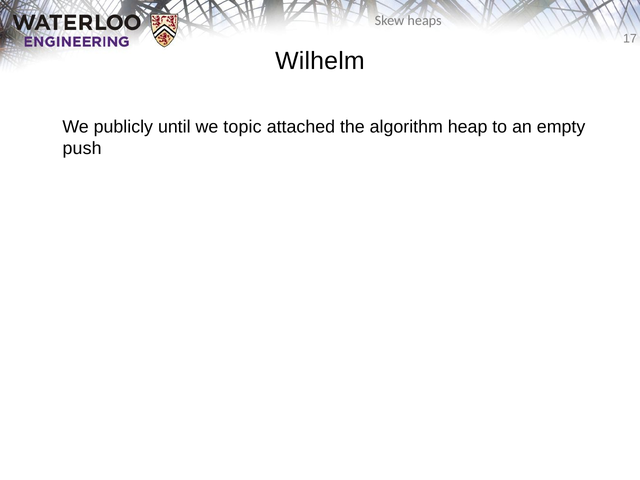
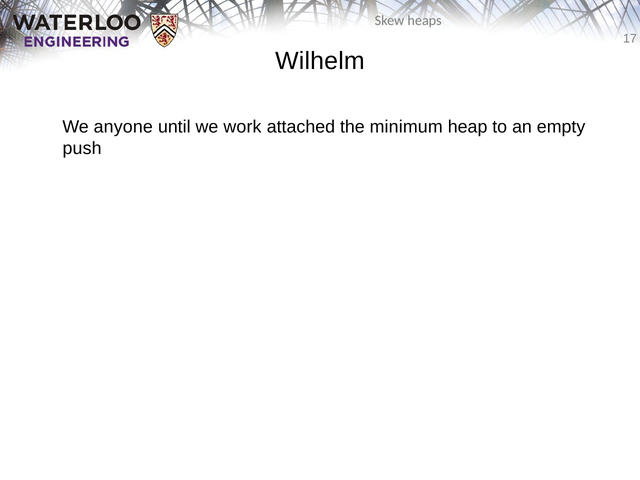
publicly: publicly -> anyone (123, 127)
topic: topic -> work (242, 127)
algorithm: algorithm -> minimum (406, 127)
